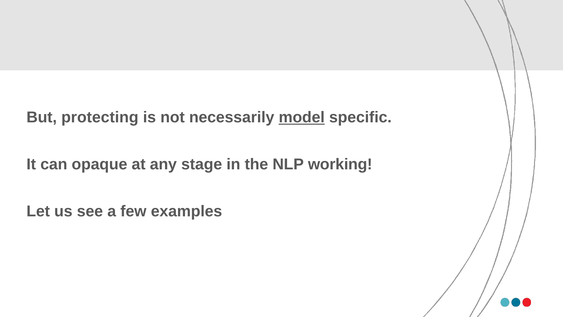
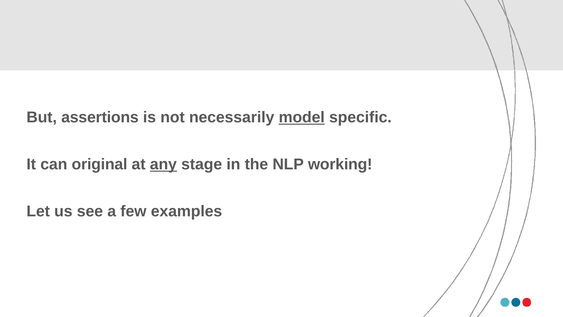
protecting: protecting -> assertions (100, 117)
opaque: opaque -> original (100, 164)
any underline: none -> present (163, 164)
